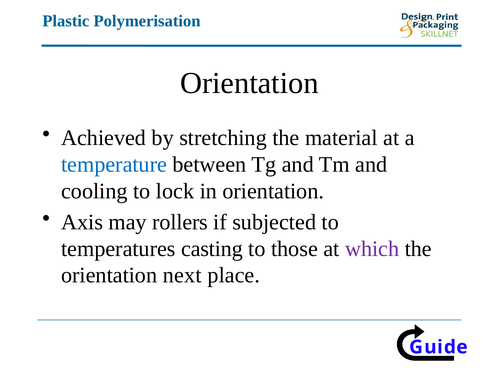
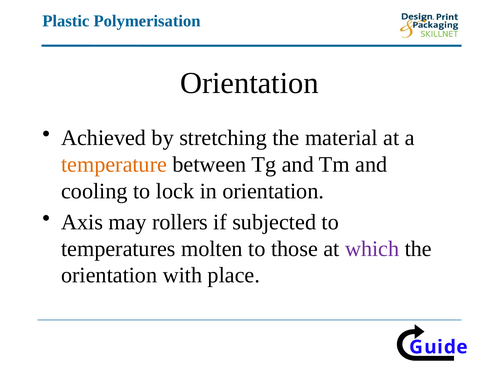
temperature colour: blue -> orange (114, 165)
casting: casting -> molten (212, 249)
next: next -> with (182, 275)
